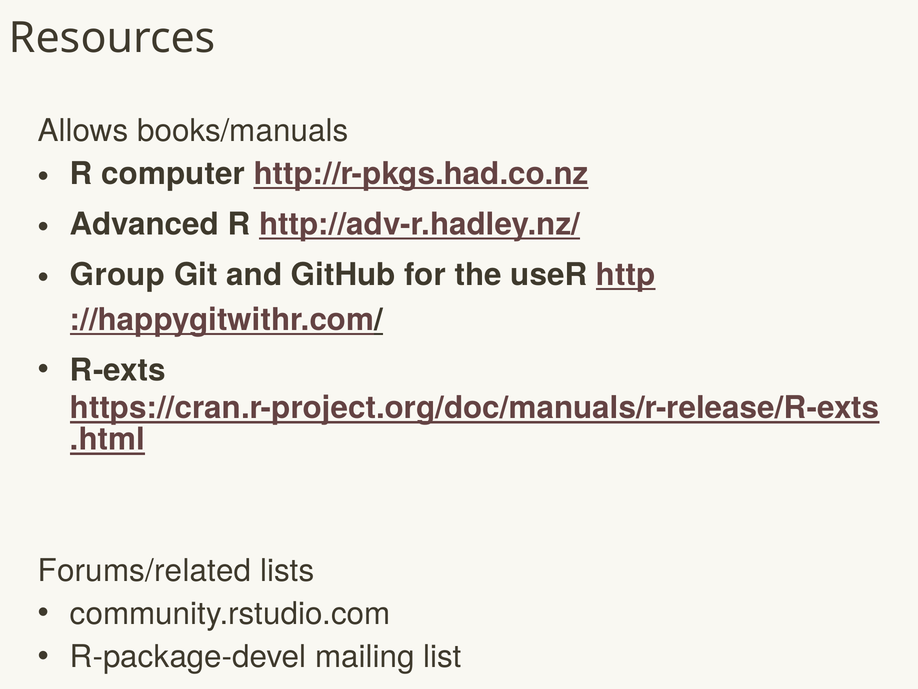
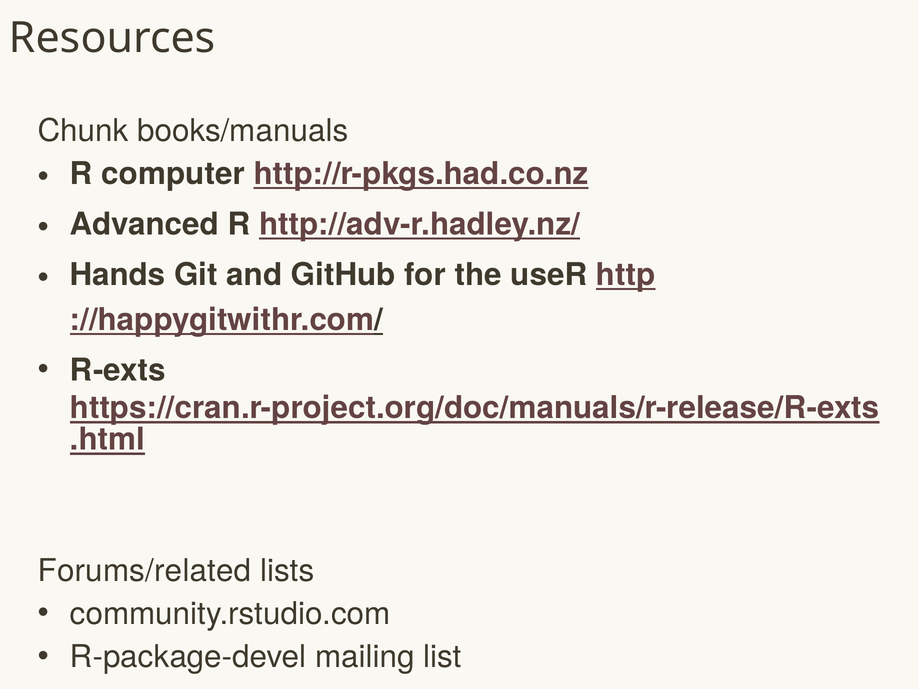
Allows: Allows -> Chunk (83, 131)
Group: Group -> Hands (118, 275)
